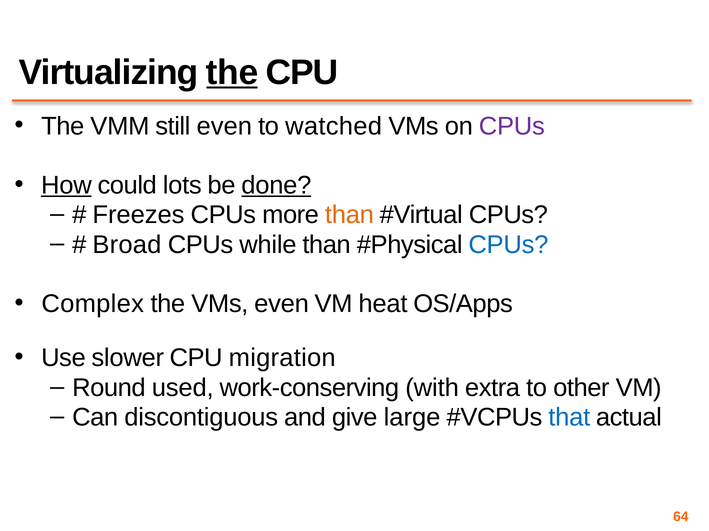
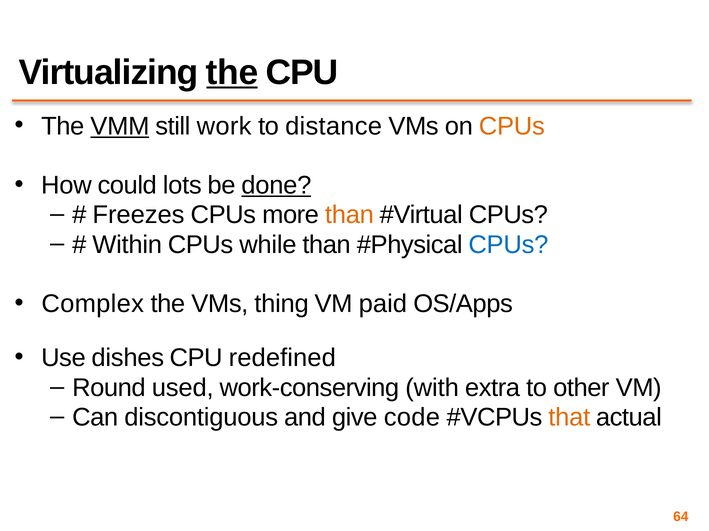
VMM underline: none -> present (120, 126)
still even: even -> work (224, 126)
watched: watched -> distance (334, 126)
CPUs colour: purple -> orange (512, 126)
How underline: present -> none (66, 186)
Broad: Broad -> Within (127, 245)
VMs even: even -> thing (282, 304)
heat: heat -> paid (383, 304)
slower: slower -> dishes (128, 359)
migration: migration -> redefined (282, 359)
large: large -> code (412, 418)
that colour: blue -> orange (569, 418)
